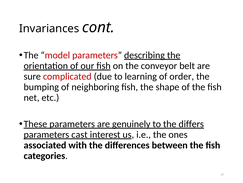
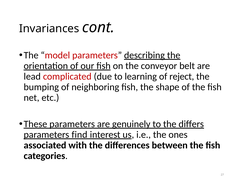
sure: sure -> lead (32, 76)
order: order -> reject (182, 76)
cast: cast -> find (79, 134)
